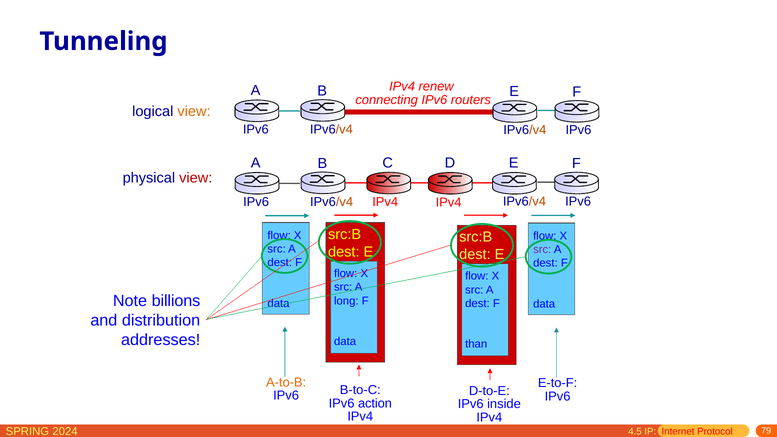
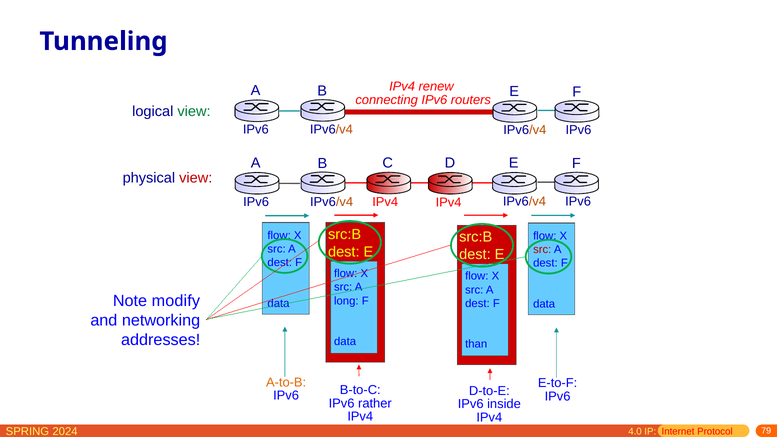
view colour: orange -> green (194, 112)
src colour: purple -> red (542, 250)
billions: billions -> modify (176, 301)
distribution: distribution -> networking (161, 320)
action: action -> rather (375, 403)
4.5: 4.5 -> 4.0 (635, 432)
